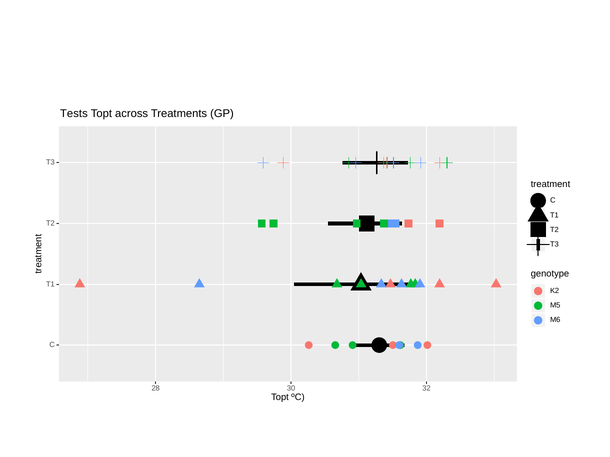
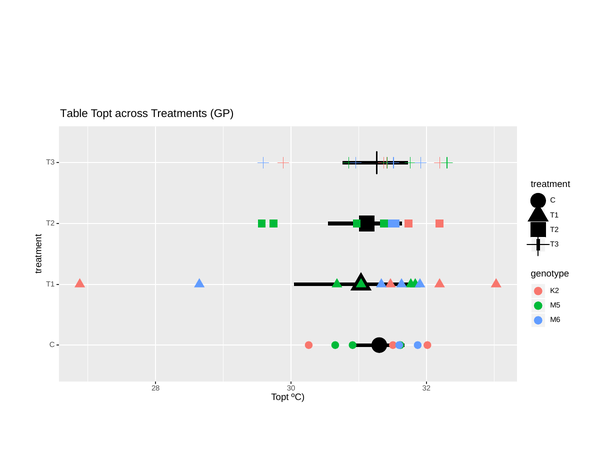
Tests: Tests -> Table (74, 114)
